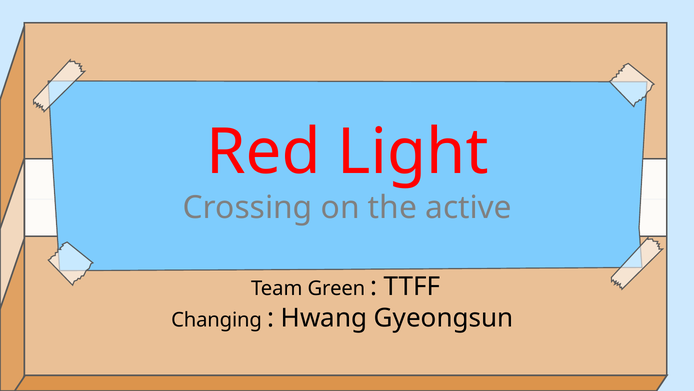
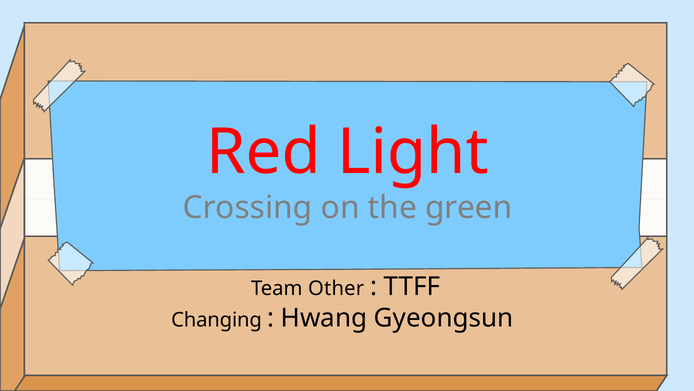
active: active -> green (469, 207)
Green: Green -> Other (336, 288)
